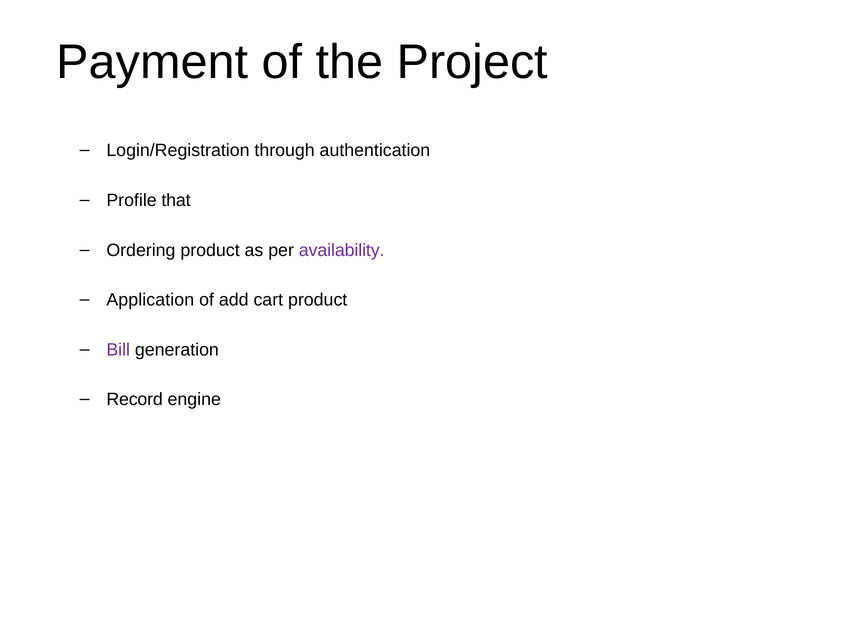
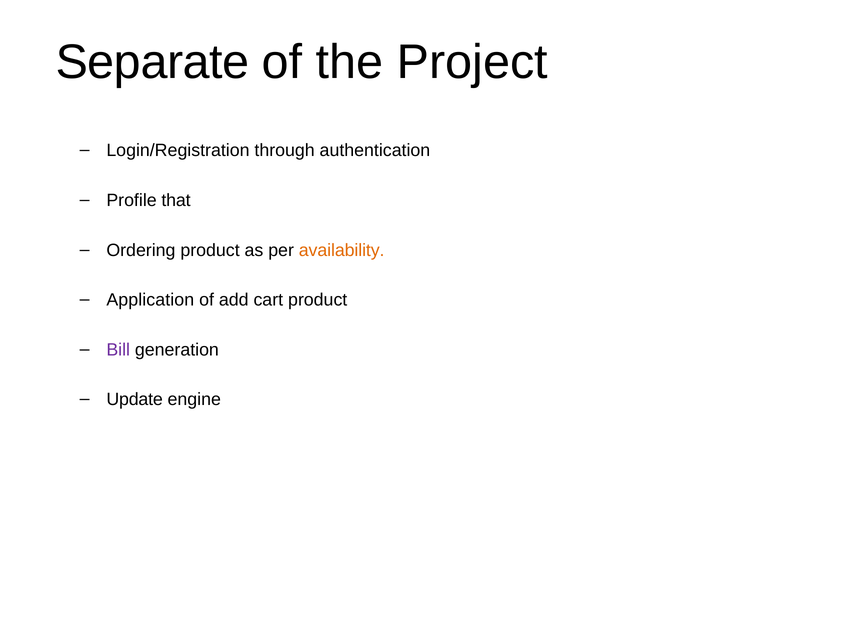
Payment: Payment -> Separate (152, 62)
availability colour: purple -> orange (342, 250)
Record: Record -> Update (135, 400)
